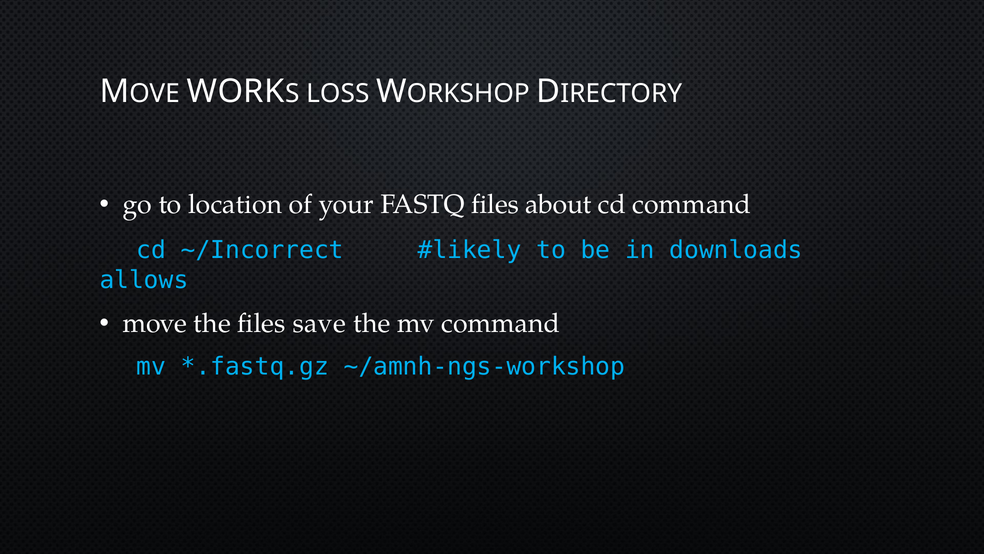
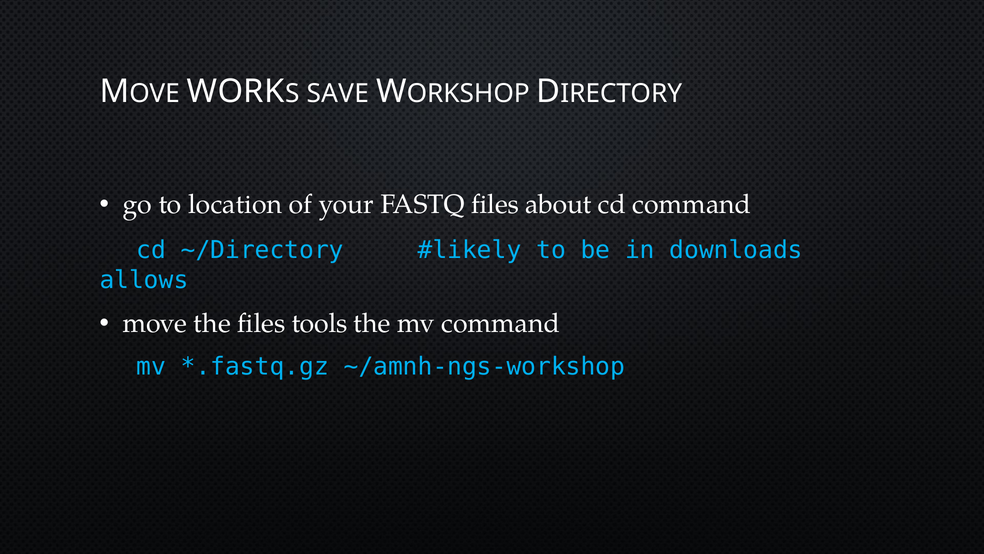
LOSS: LOSS -> SAVE (338, 94)
~/Incorrect: ~/Incorrect -> ~/Directory (262, 250)
save: save -> tools (319, 323)
